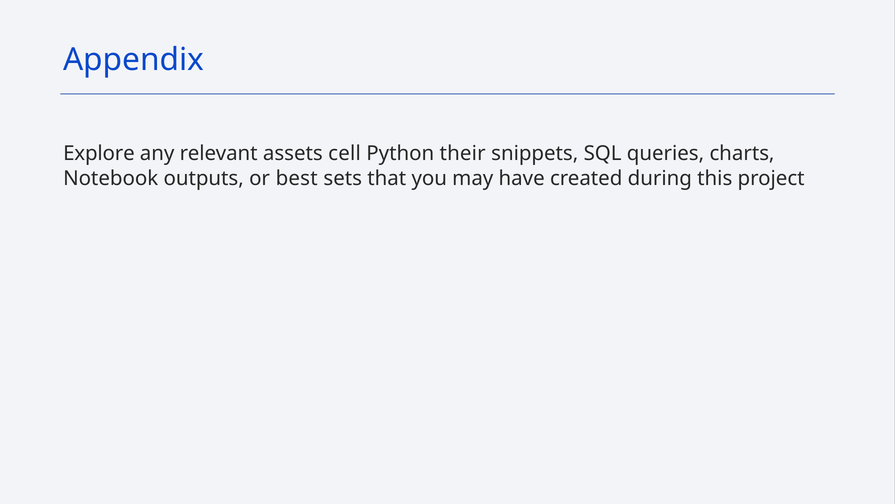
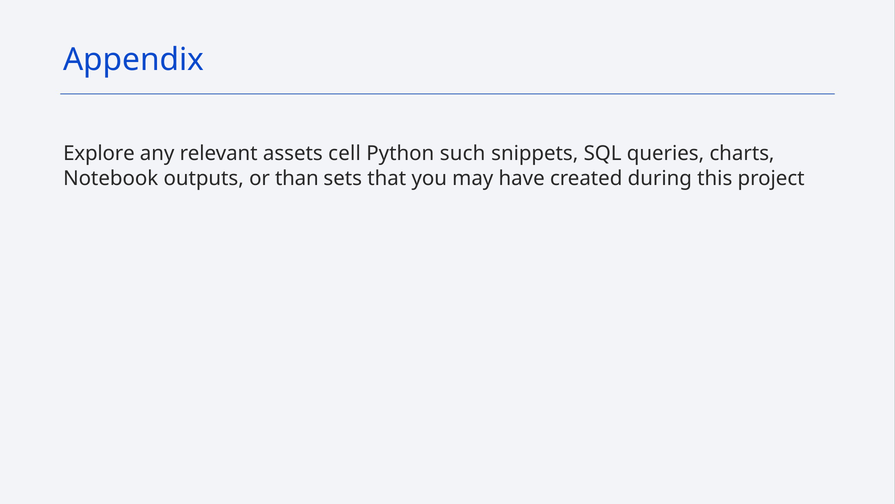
their: their -> such (463, 154)
best: best -> than (297, 178)
